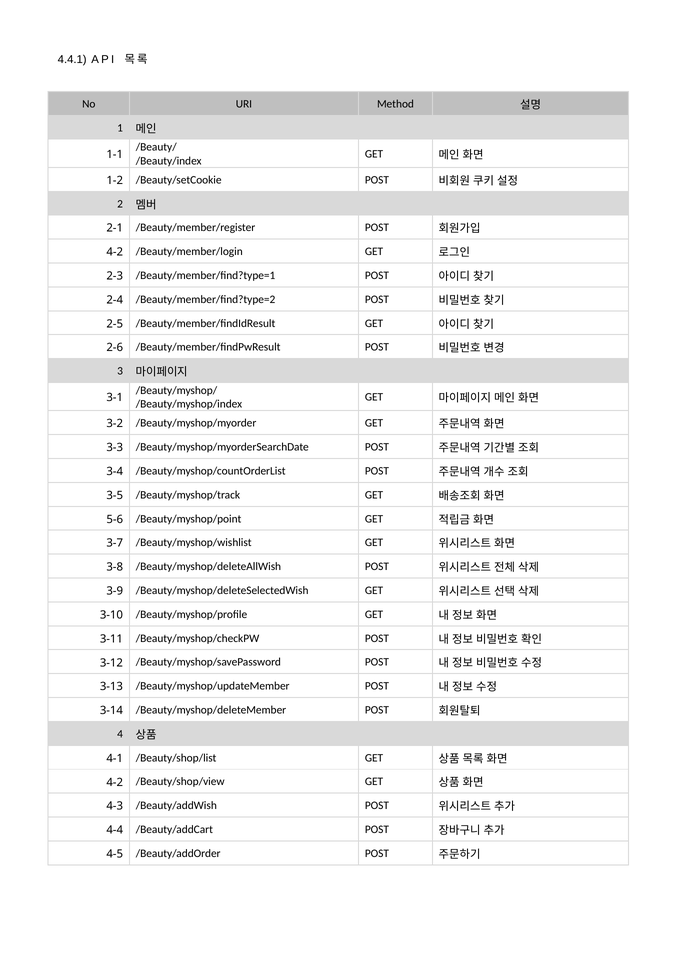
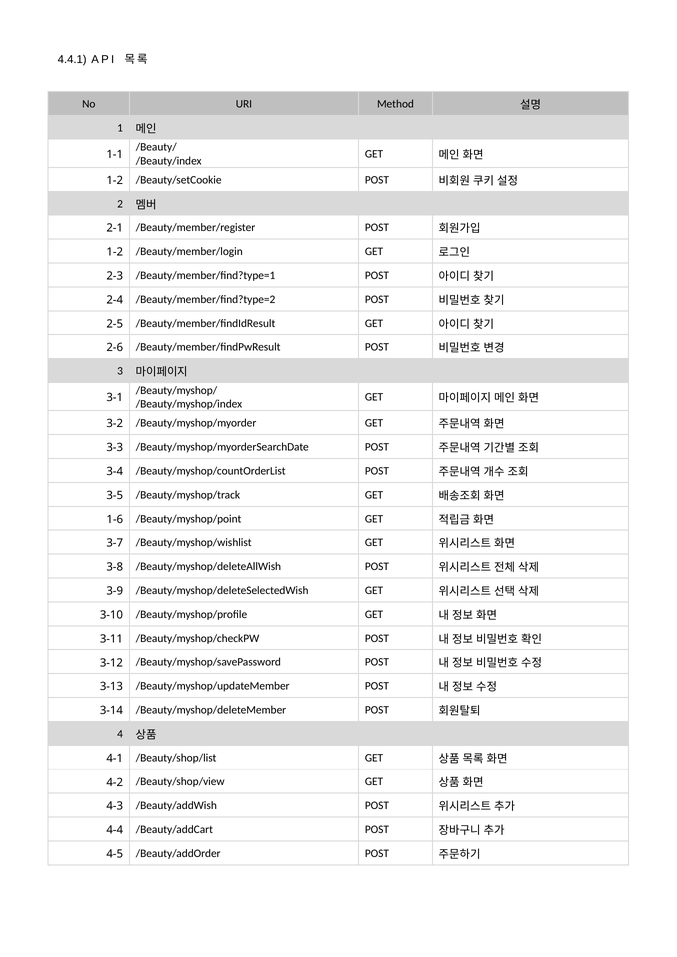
4-2: 4-2 -> 1-2 (115, 252)
5-6: 5-6 -> 1-6 (115, 519)
